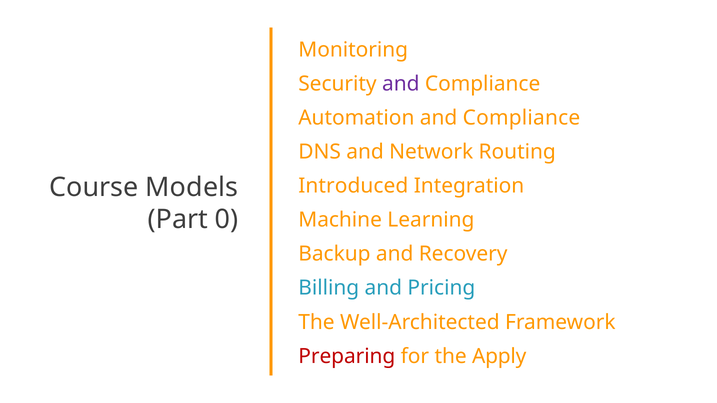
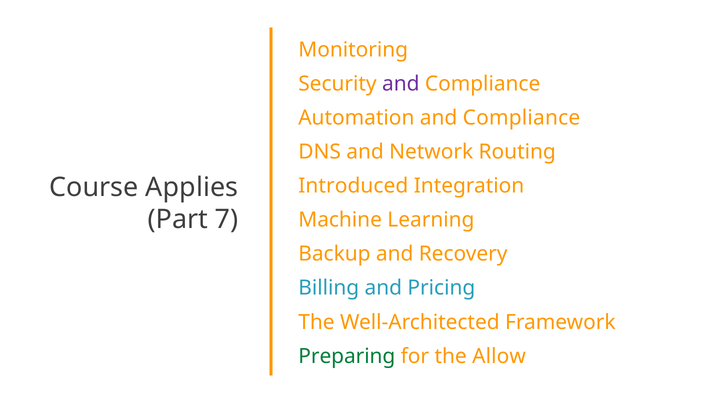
Models: Models -> Applies (192, 187)
0: 0 -> 7 (227, 220)
Preparing colour: red -> green (347, 356)
Apply: Apply -> Allow (499, 356)
